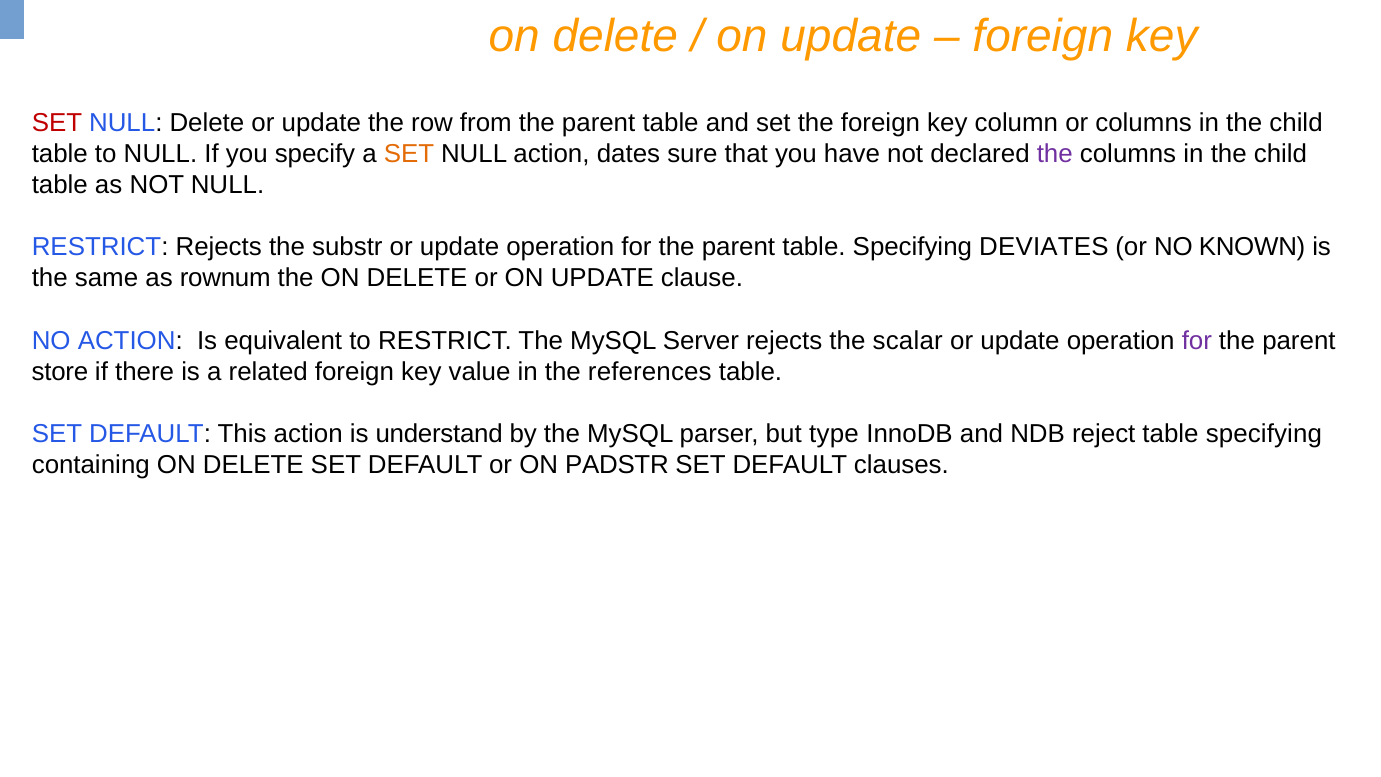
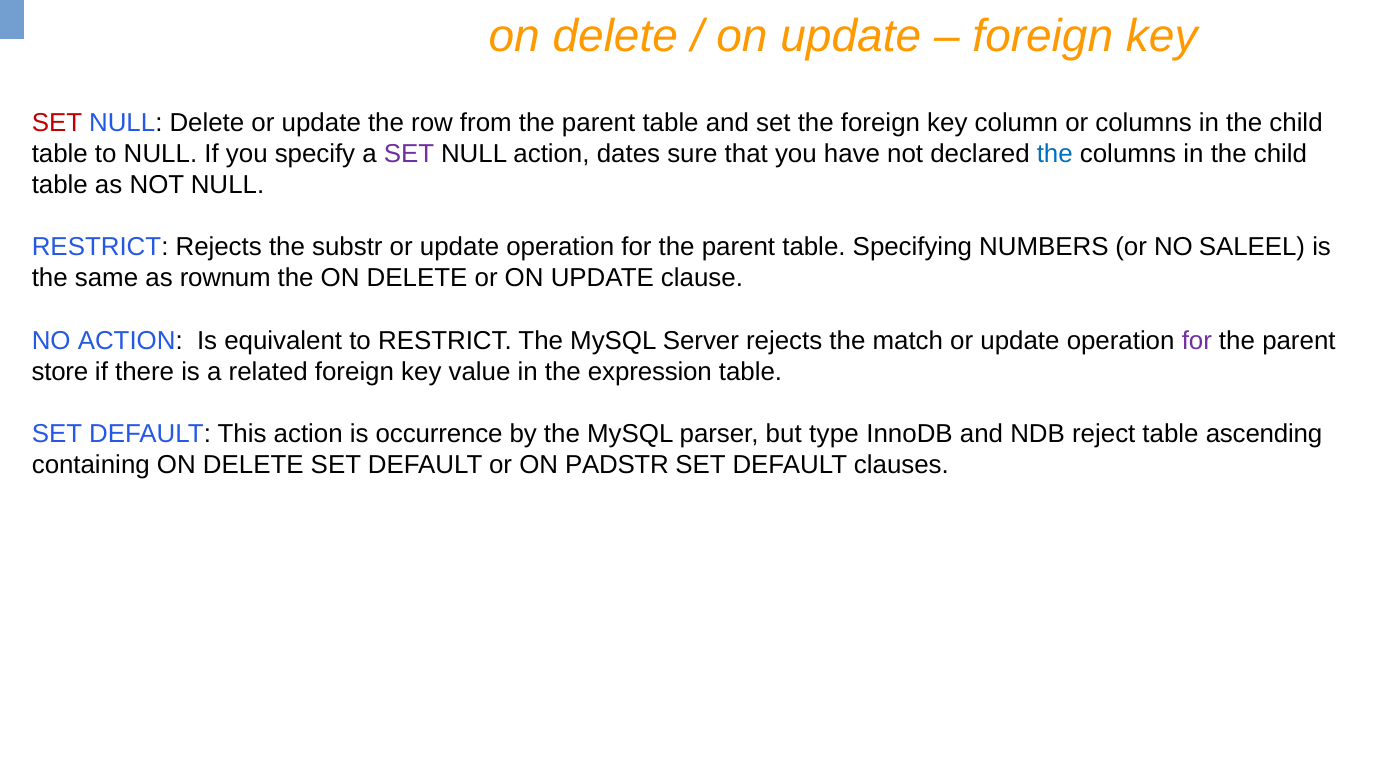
SET colour: orange -> purple (409, 154)
the colour: purple -> blue (1055, 154)
DEVIATES: DEVIATES -> NUMBERS (1044, 247)
KNOWN: KNOWN -> SALEEL (1252, 247)
scalar: scalar -> match (908, 340)
references: references -> expression (650, 372)
understand: understand -> occurrence (439, 434)
reject table specifying: specifying -> ascending (1264, 434)
